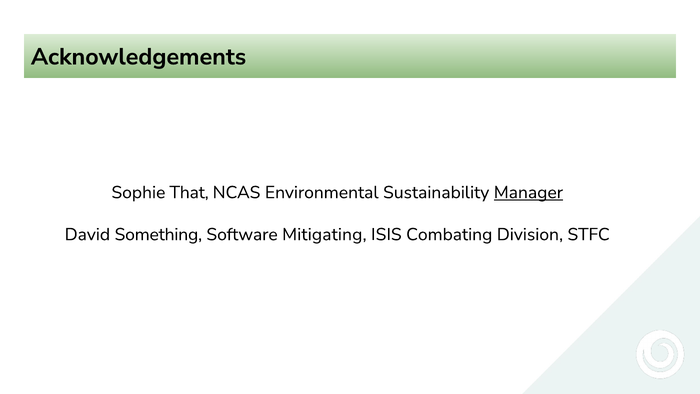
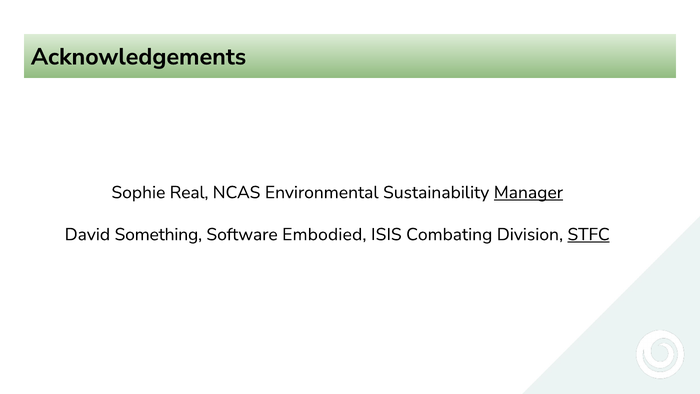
That: That -> Real (189, 192)
Mitigating: Mitigating -> Embodied (324, 234)
STFC underline: none -> present (589, 234)
